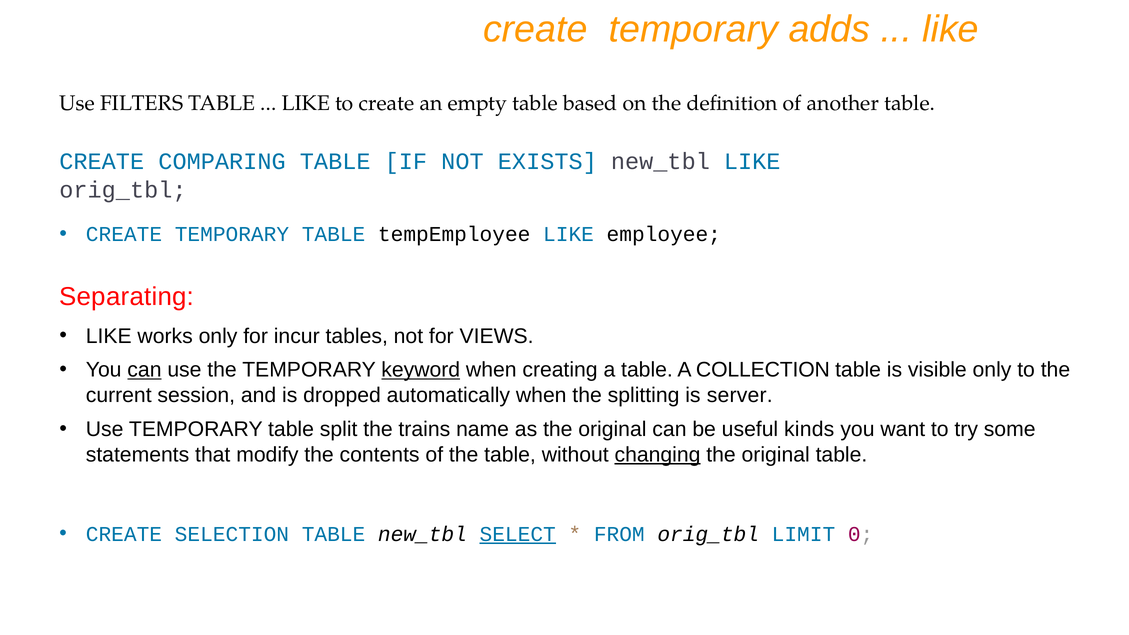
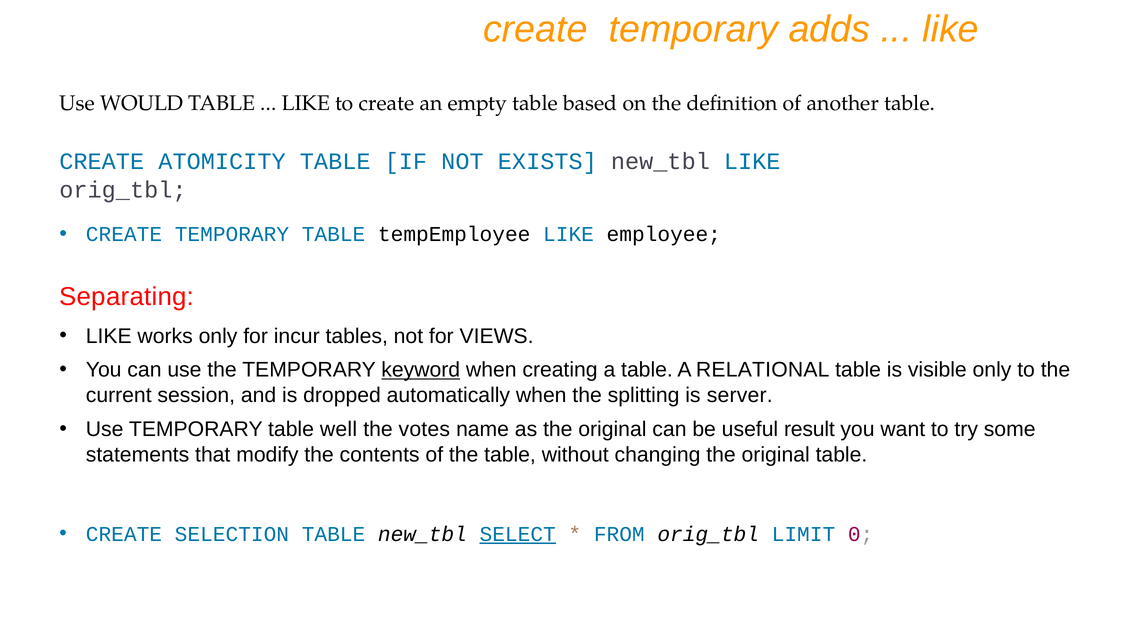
FILTERS: FILTERS -> WOULD (142, 103)
COMPARING: COMPARING -> ATOMICITY (222, 162)
can underline: present -> none (144, 370)
COLLECTION: COLLECTION -> RELATIONAL (763, 370)
split: split -> well (339, 429)
trains: trains -> votes (424, 429)
kinds: kinds -> result (809, 429)
changing underline: present -> none (658, 455)
